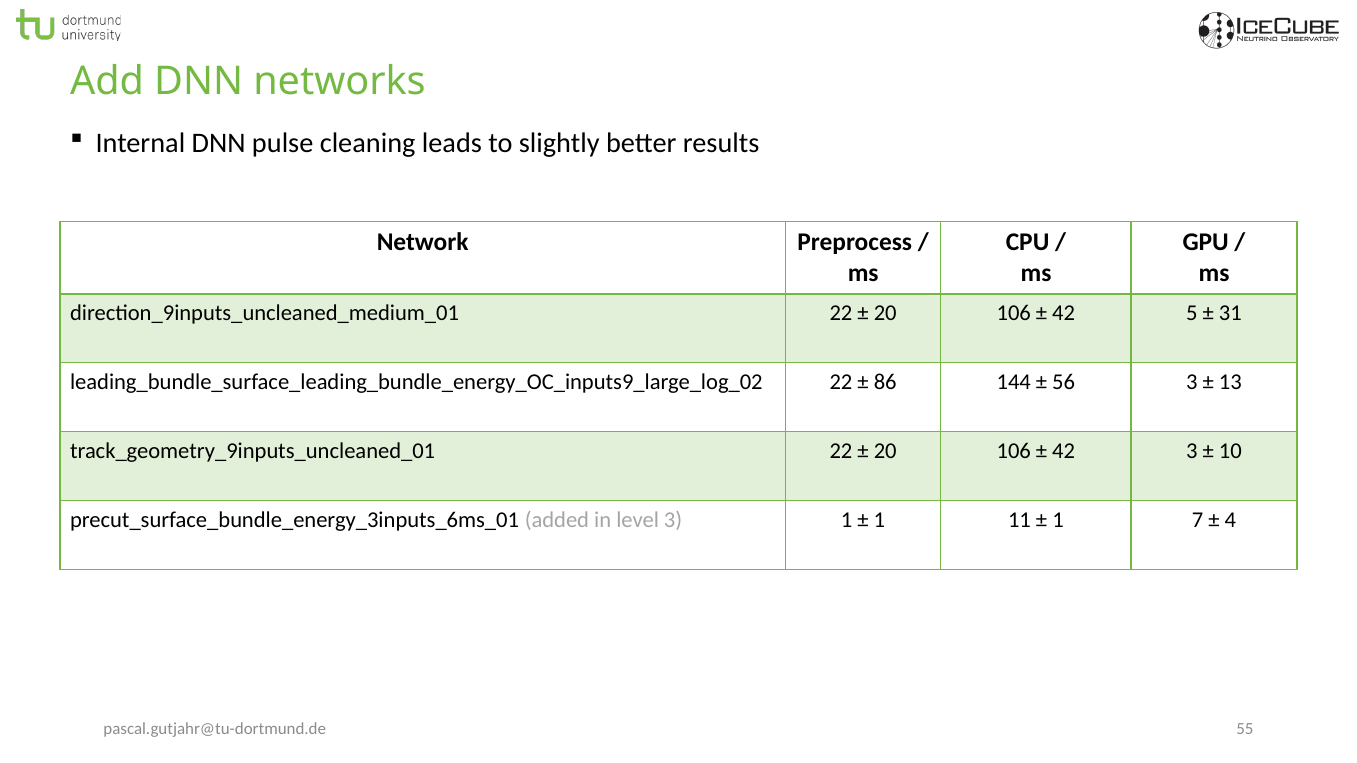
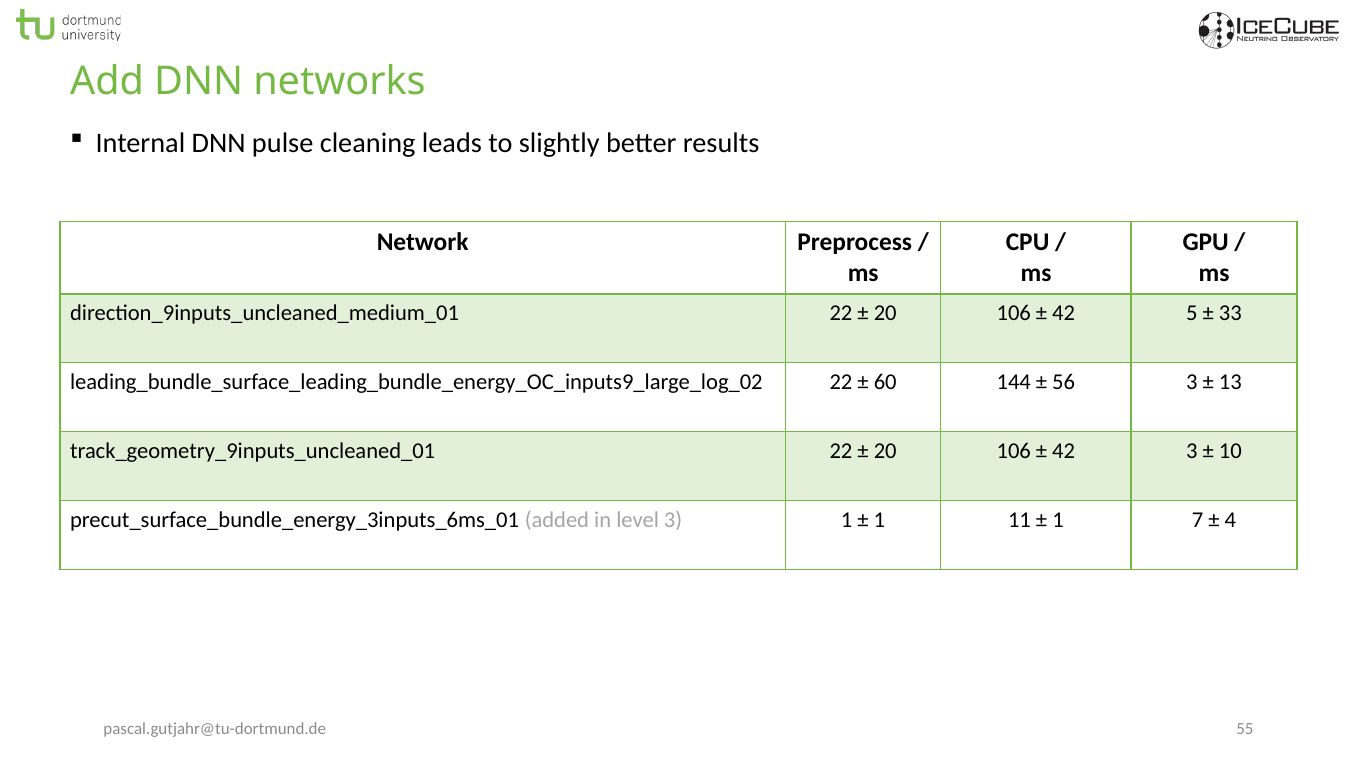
31: 31 -> 33 (1230, 313)
86: 86 -> 60 (885, 382)
